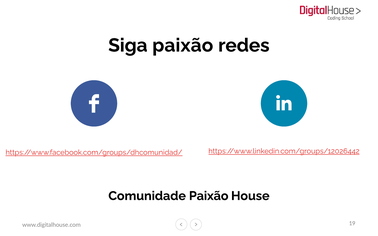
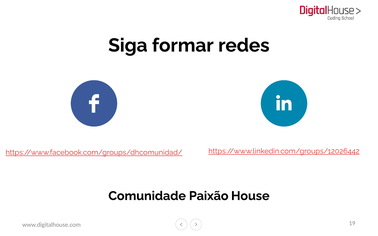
Siga paixão: paixão -> formar (183, 45)
